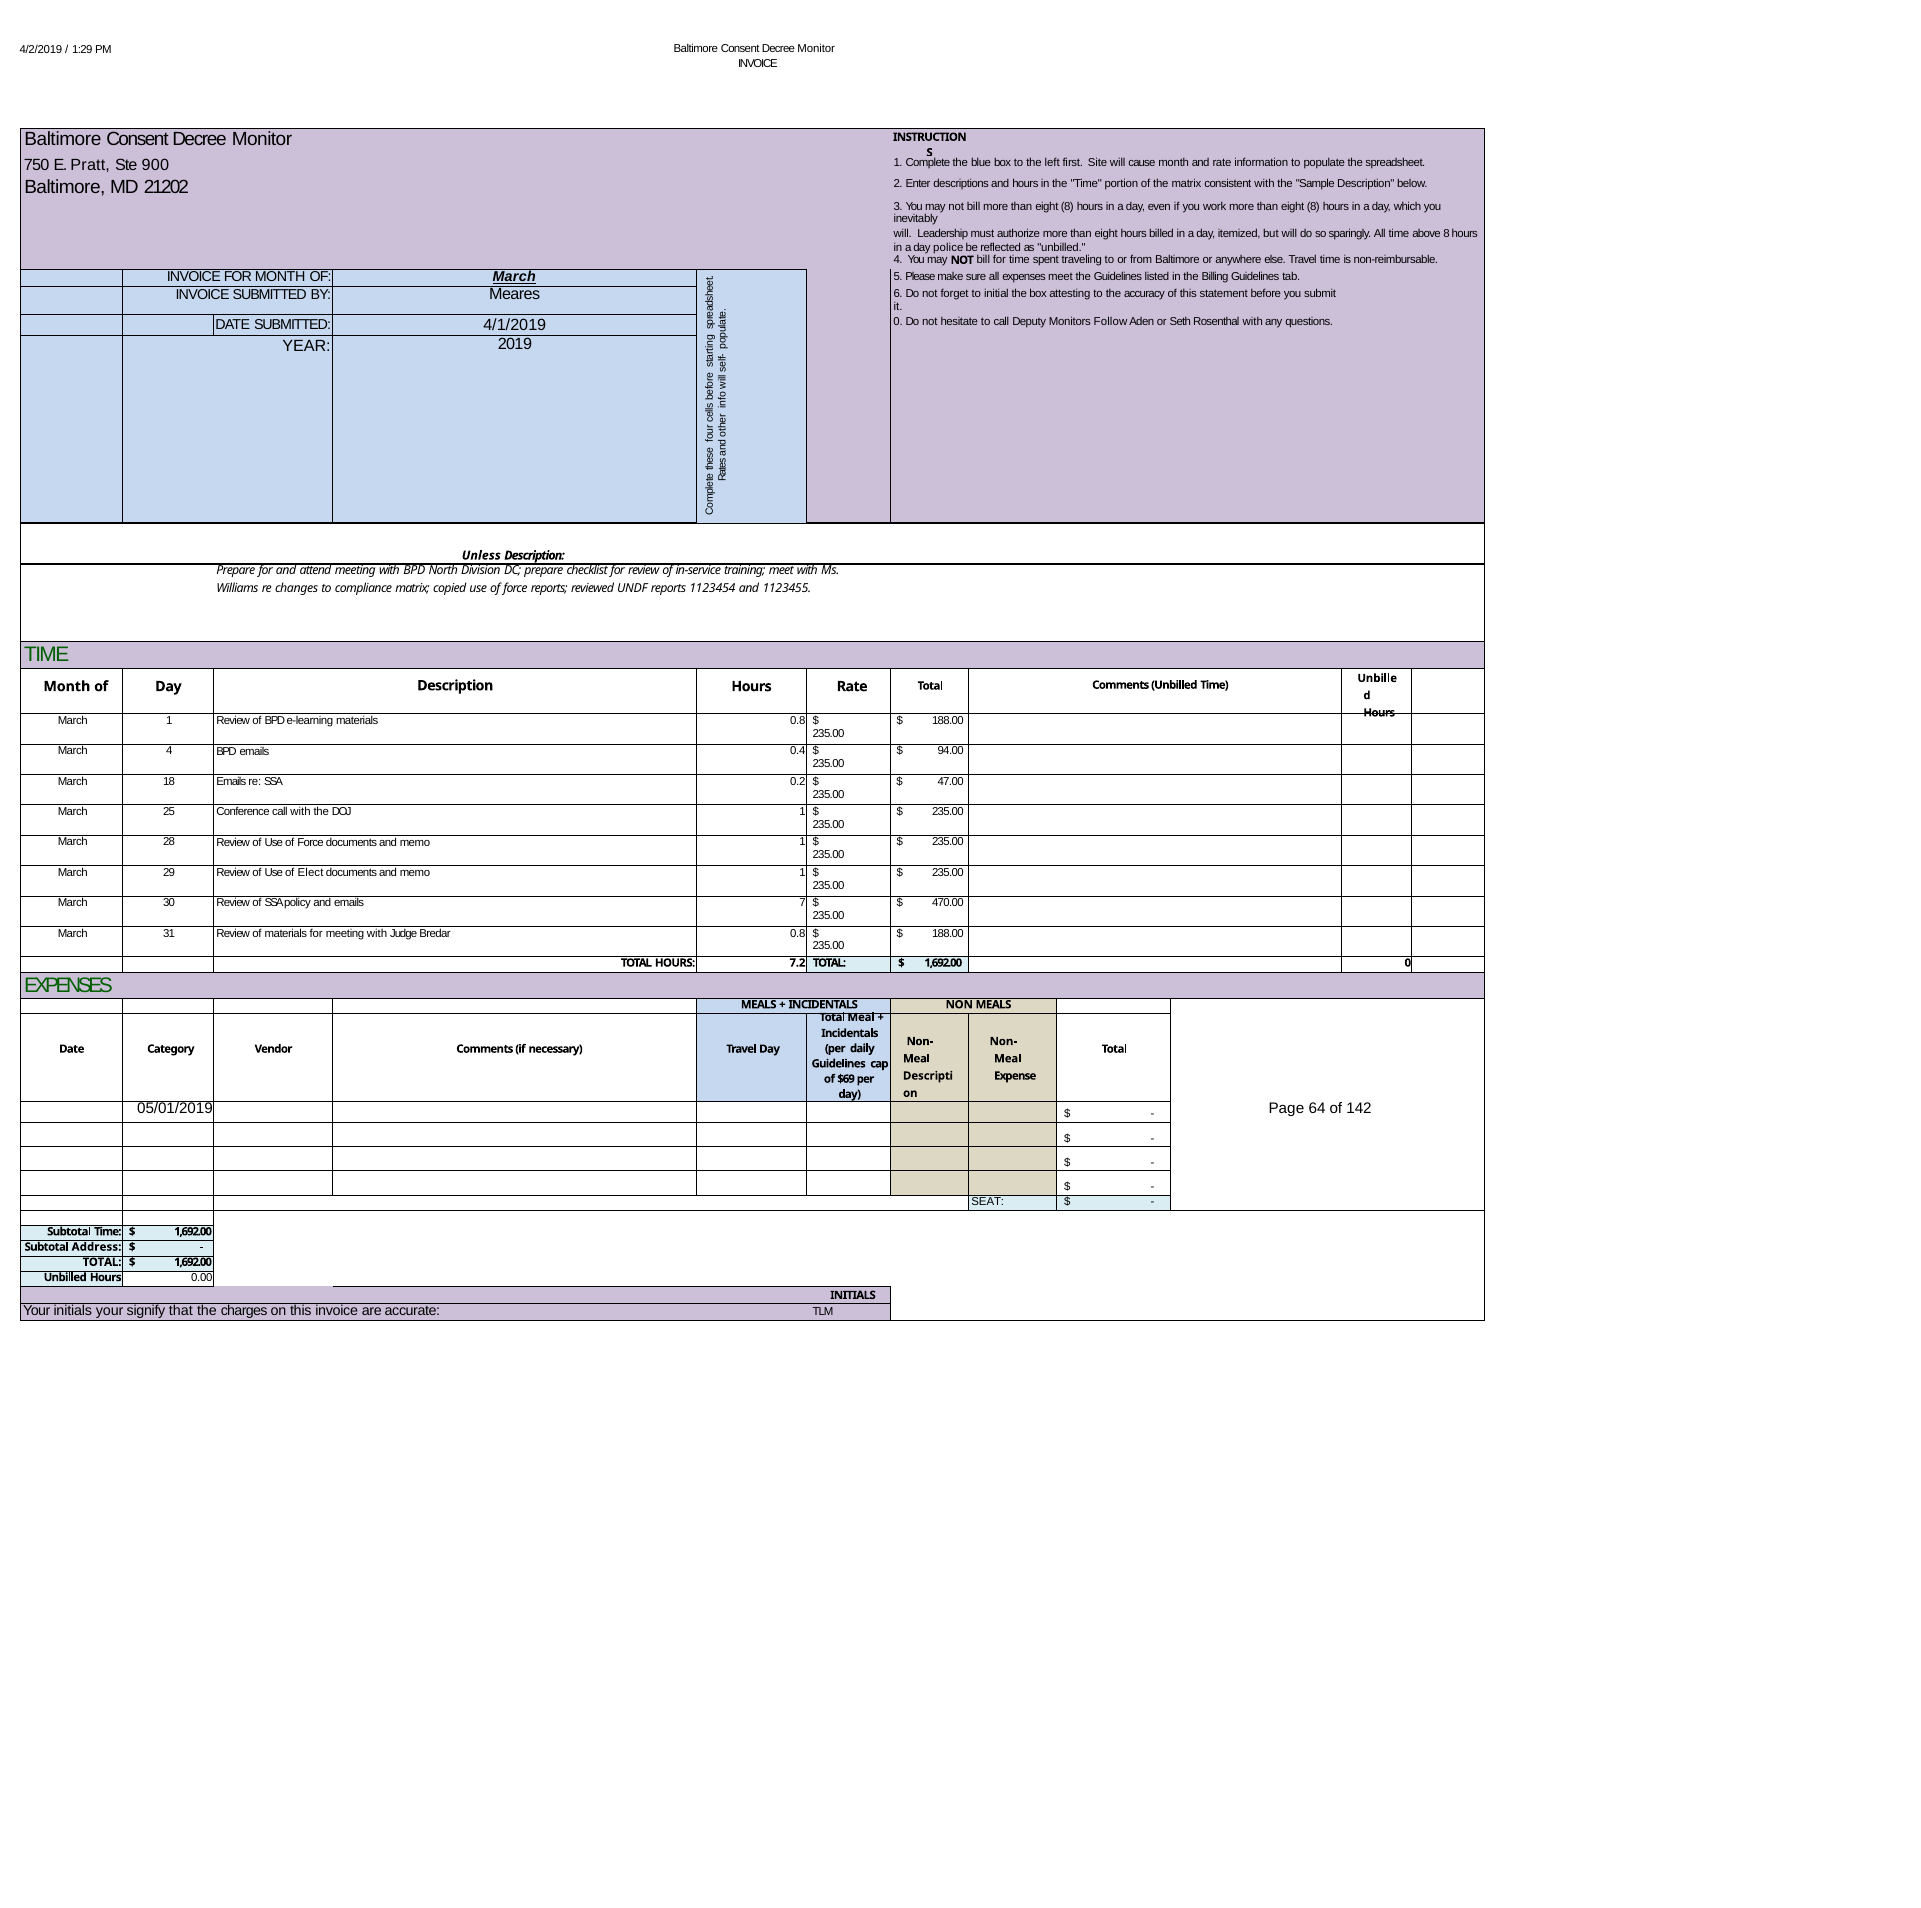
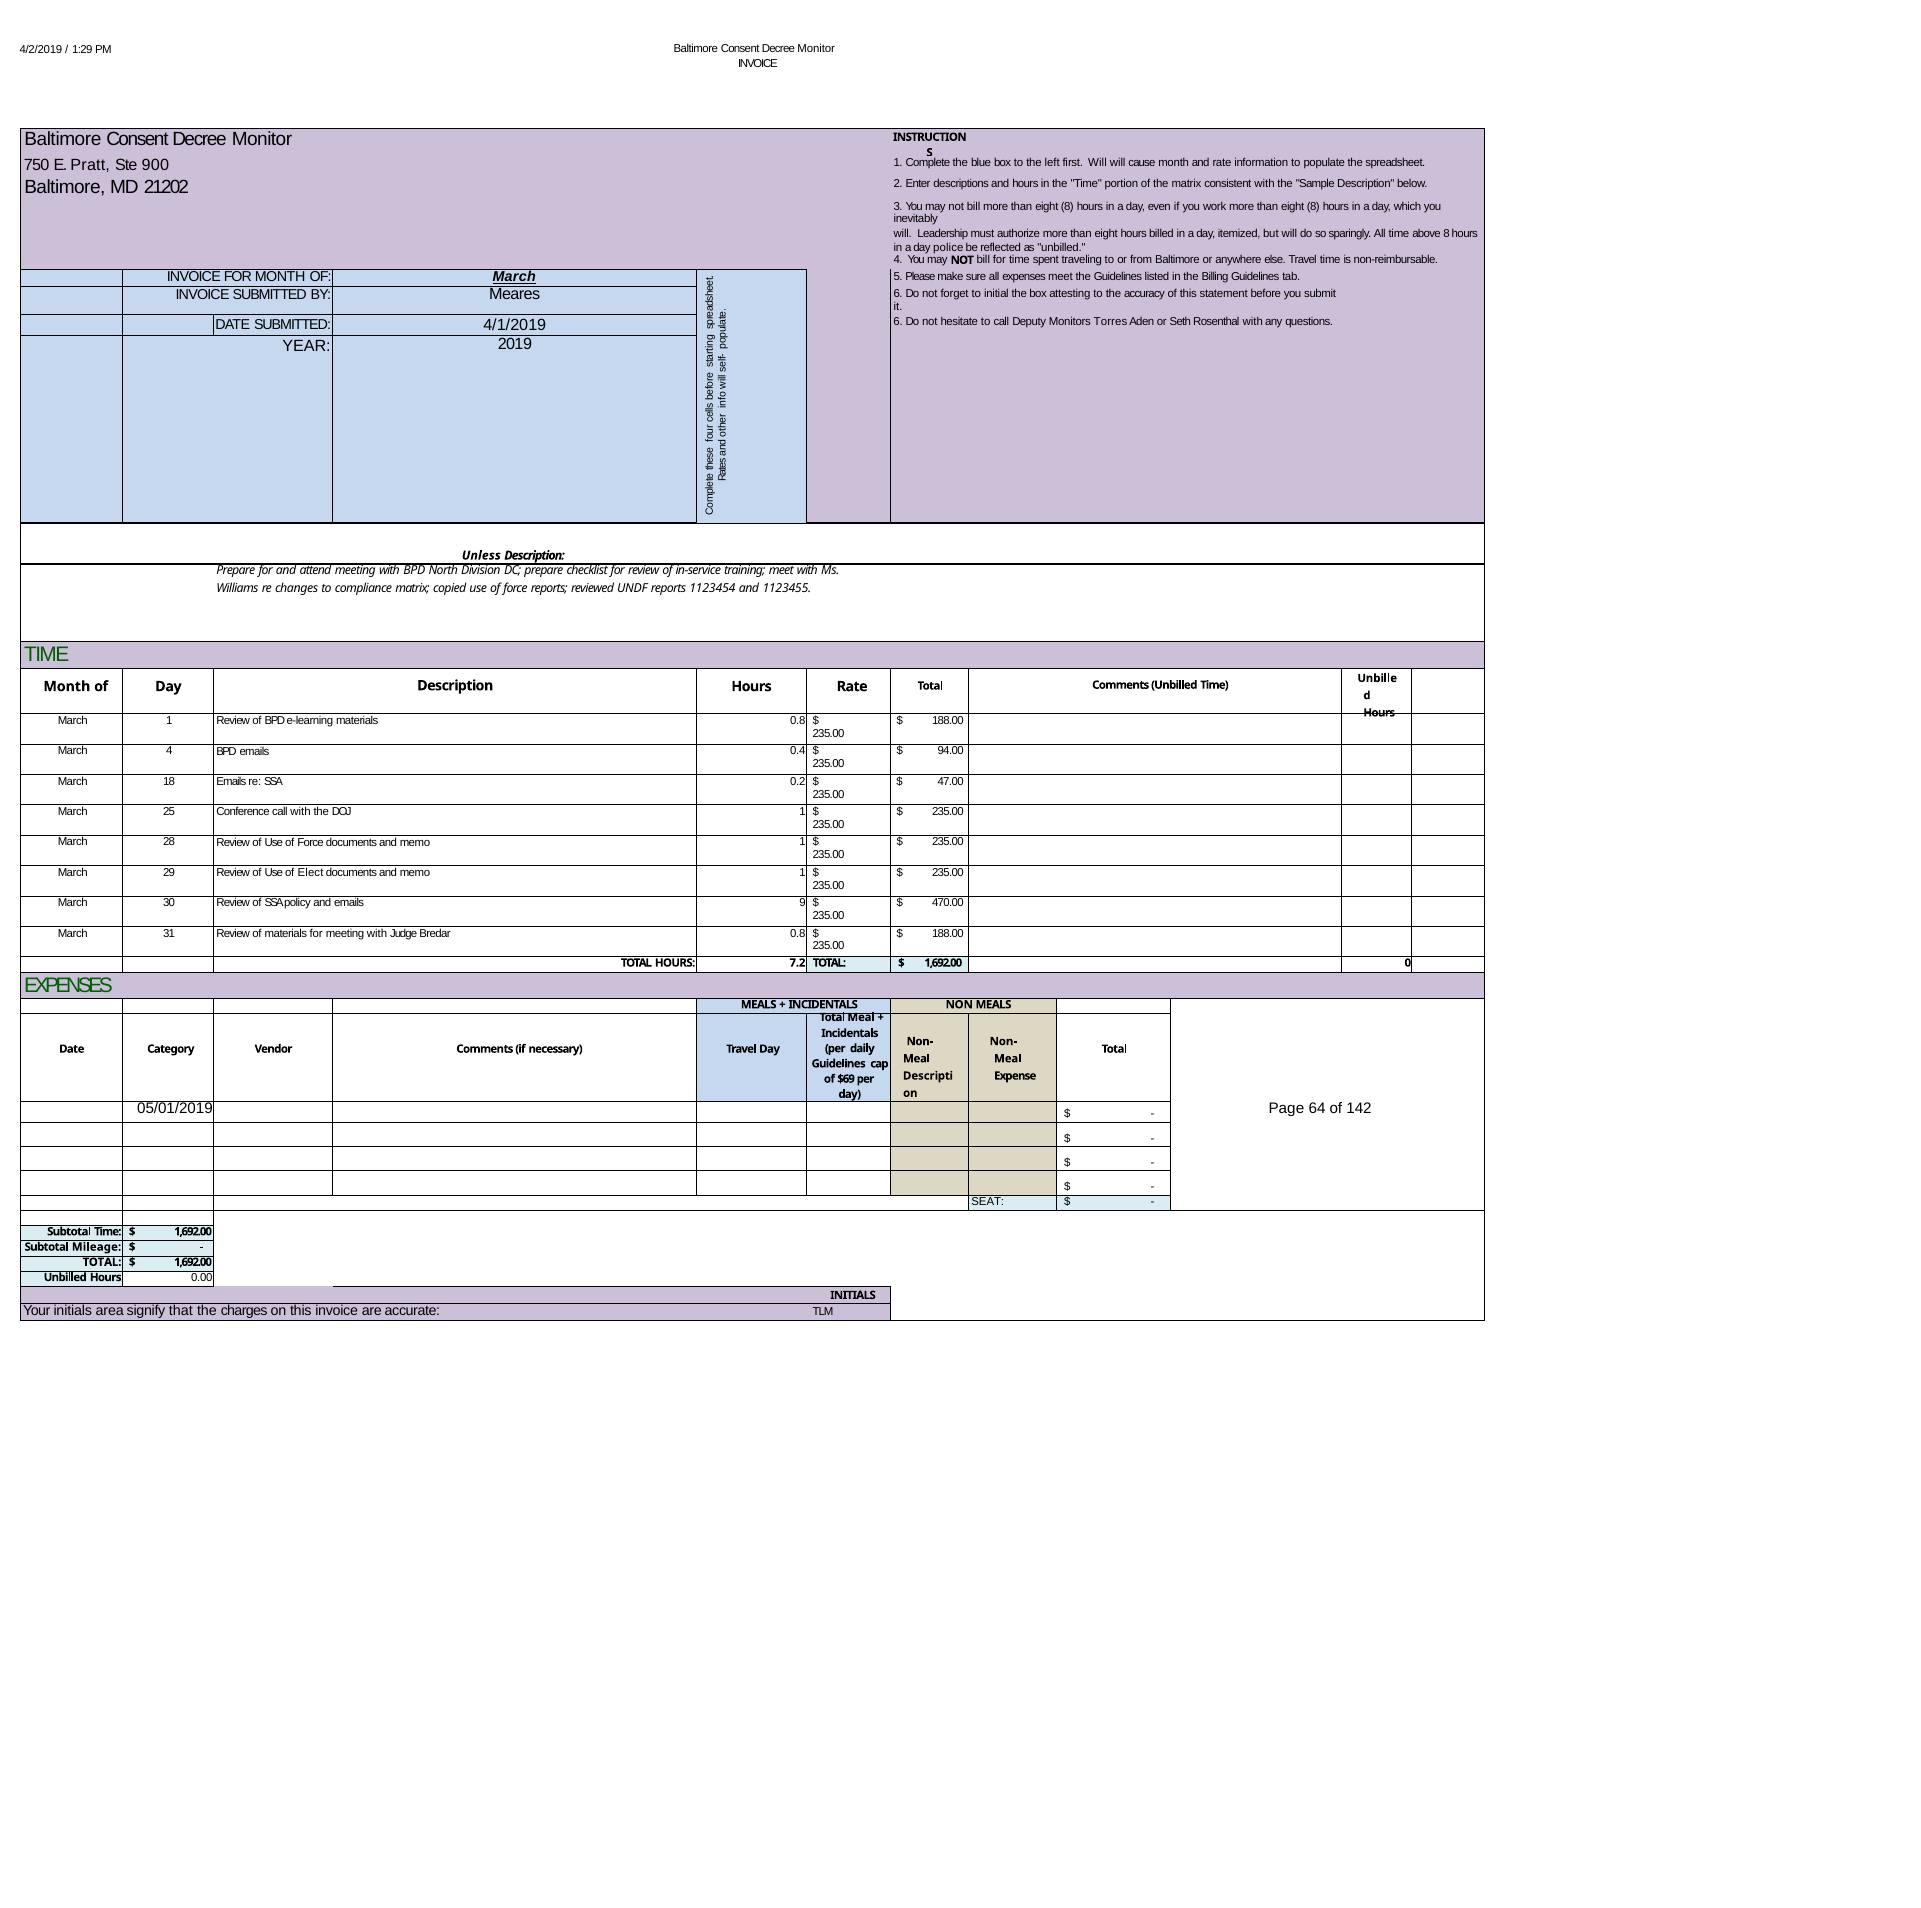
first Site: Site -> Will (1098, 163)
4/1/2019 0: 0 -> 6 (898, 322)
Follow: Follow -> Torres (1111, 322)
7: 7 -> 9 (803, 903)
Address: Address -> Mileage (97, 1247)
Your initials your: your -> area (110, 1311)
